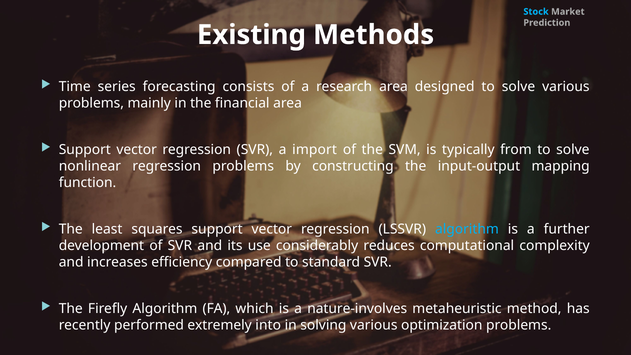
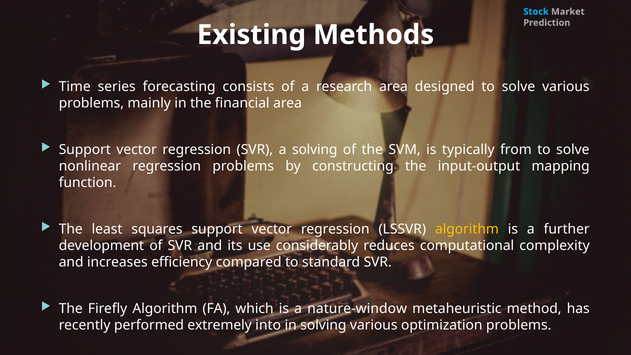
a import: import -> solving (315, 150)
algorithm colour: light blue -> yellow (467, 229)
nature-involves: nature-involves -> nature-window (357, 308)
